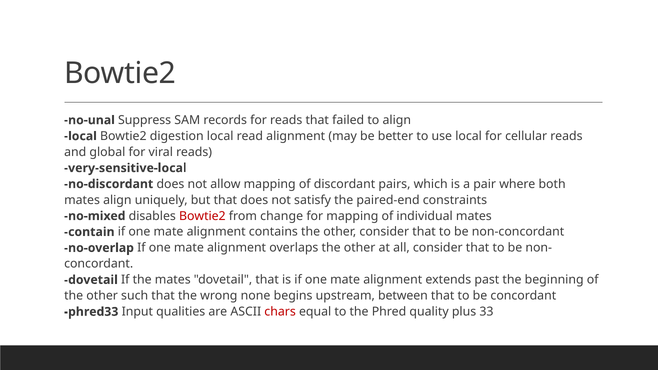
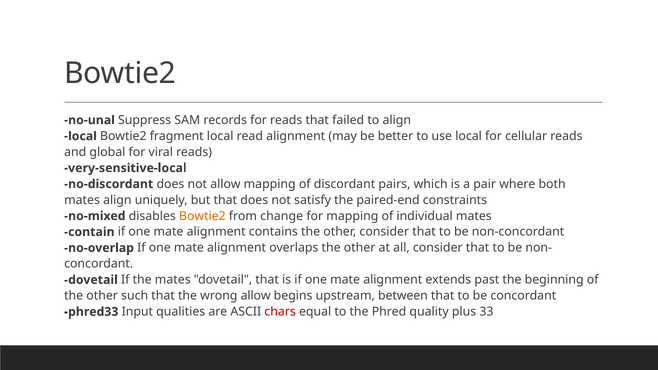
digestion: digestion -> fragment (177, 136)
Bowtie2 colour: red -> orange (202, 216)
wrong none: none -> allow (256, 296)
